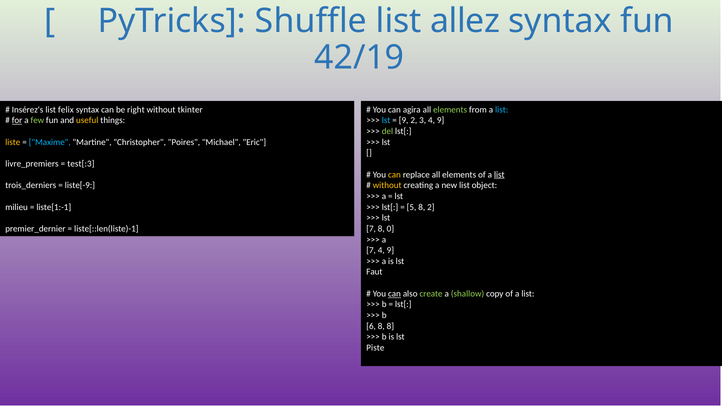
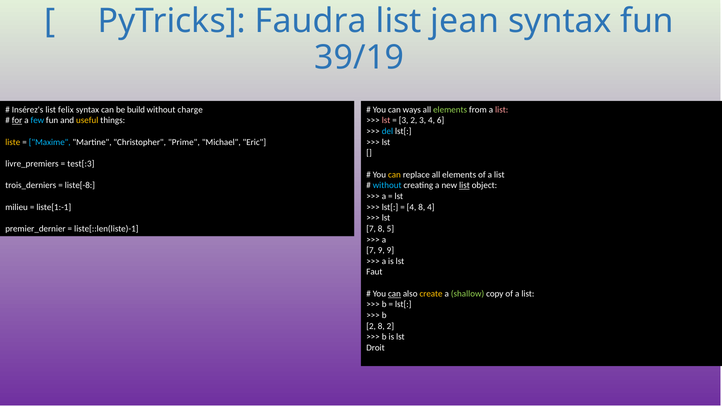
Shuffle: Shuffle -> Faudra (311, 21)
allez: allez -> jean (465, 21)
42/19: 42/19 -> 39/19 (359, 58)
right: right -> build (136, 110)
tkinter: tkinter -> charge (190, 110)
agira: agira -> ways (412, 110)
list colour: light blue -> pink (502, 110)
few colour: light green -> light blue (37, 120)
lst colour: light blue -> pink (386, 120)
9: 9 -> 3 (404, 120)
3 4 9: 9 -> 6 (441, 120)
del colour: light green -> light blue (387, 131)
Poires: Poires -> Prime (184, 142)
list underline: present -> none (499, 175)
liste[-9: liste[-9 -> liste[-8 (80, 185)
without colour: yellow -> light blue (387, 185)
list underline: none -> present (464, 185)
5: 5 -> 4 (412, 207)
8 2: 2 -> 4 (431, 207)
0: 0 -> 5 (390, 229)
7 4: 4 -> 9 (381, 250)
create colour: light green -> yellow (431, 294)
6: 6 -> 2 (371, 326)
8 8: 8 -> 2 (390, 326)
Piste: Piste -> Droit (375, 348)
